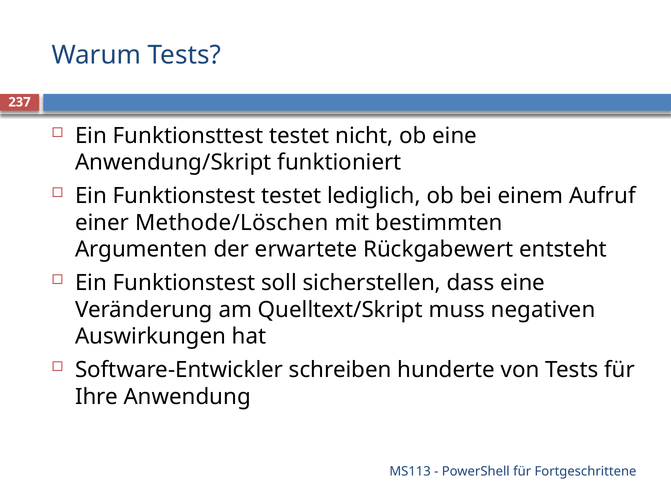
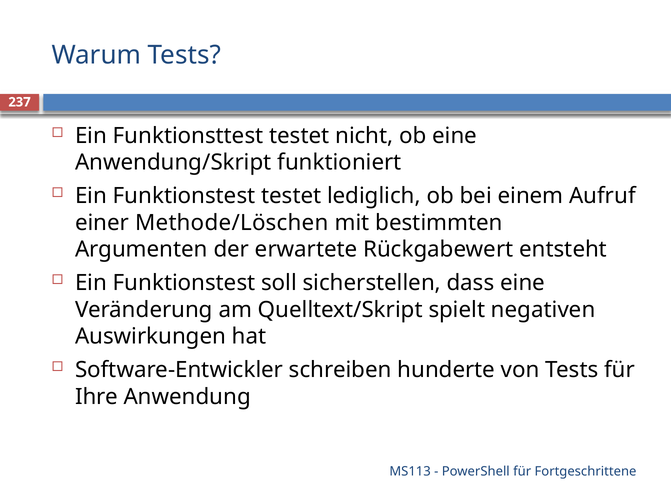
muss: muss -> spielt (457, 310)
